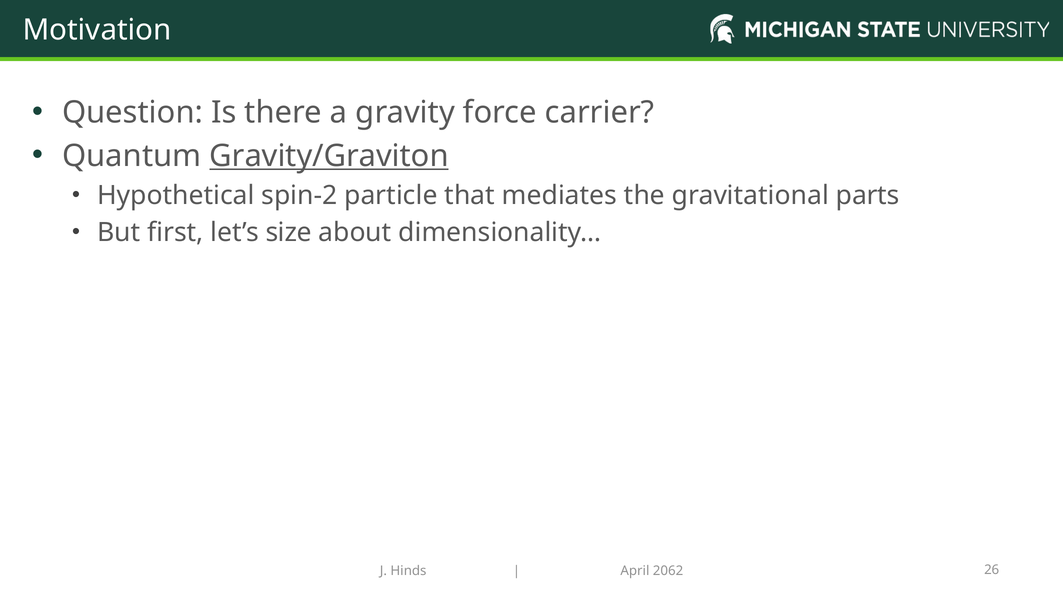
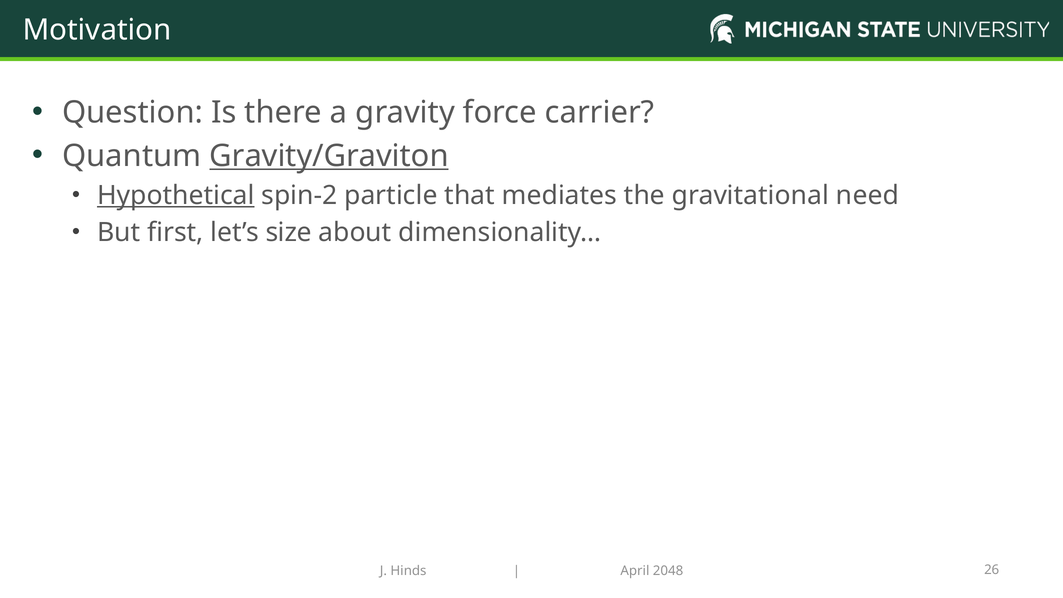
Hypothetical underline: none -> present (176, 196)
parts: parts -> need (868, 196)
2062: 2062 -> 2048 (668, 571)
